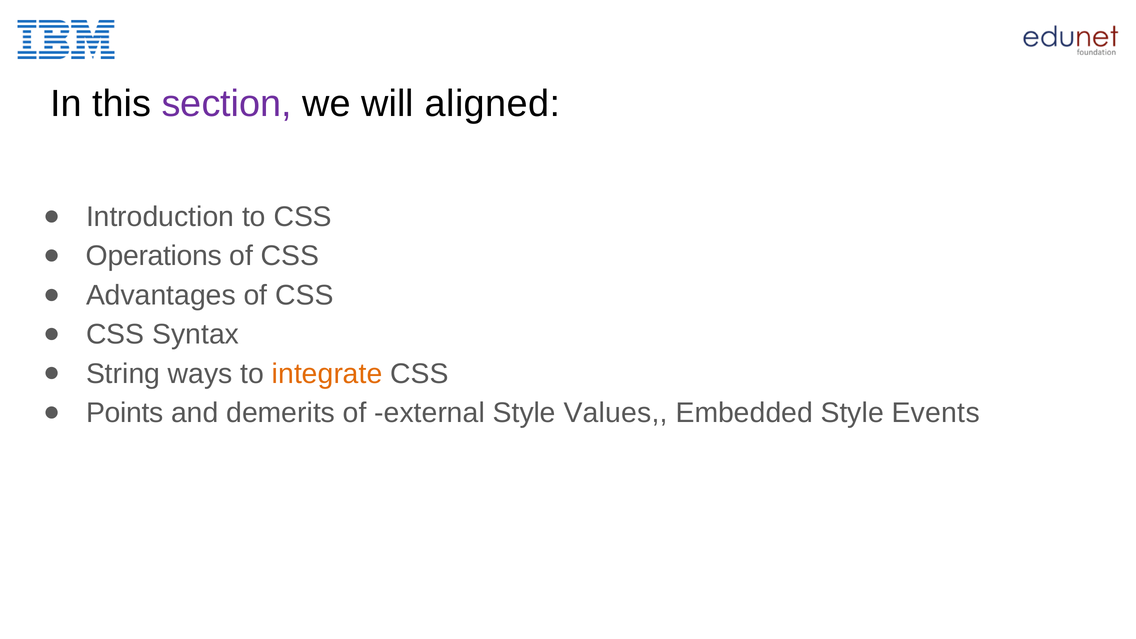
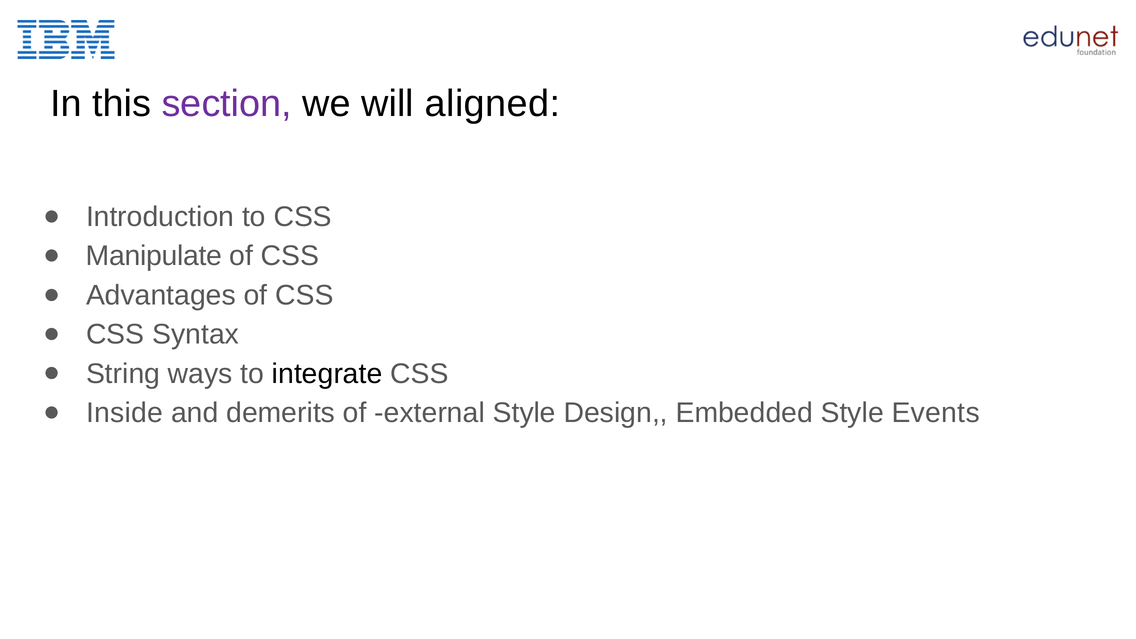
Operations: Operations -> Manipulate (154, 256)
integrate colour: orange -> black (327, 374)
Points: Points -> Inside (125, 413)
Values: Values -> Design (616, 413)
